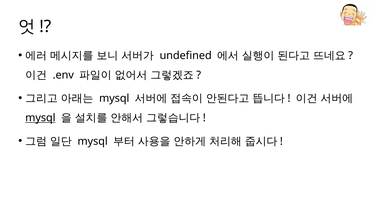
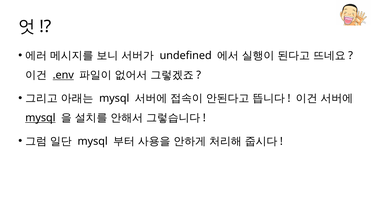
.env underline: none -> present (63, 75)
